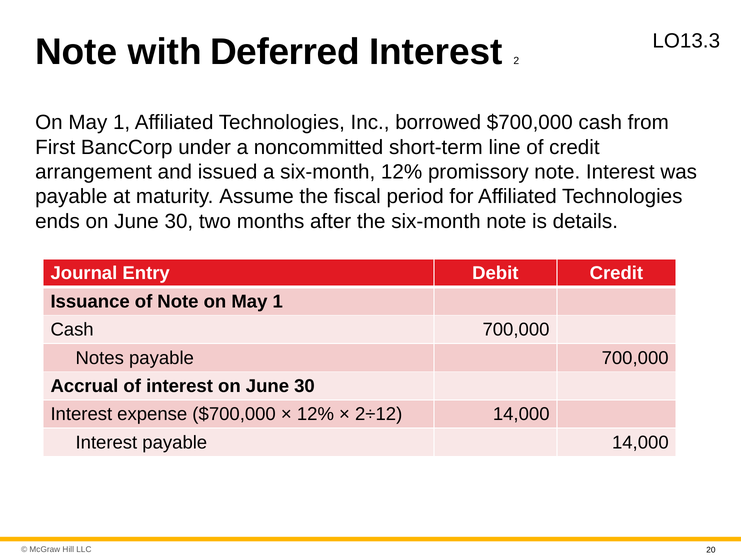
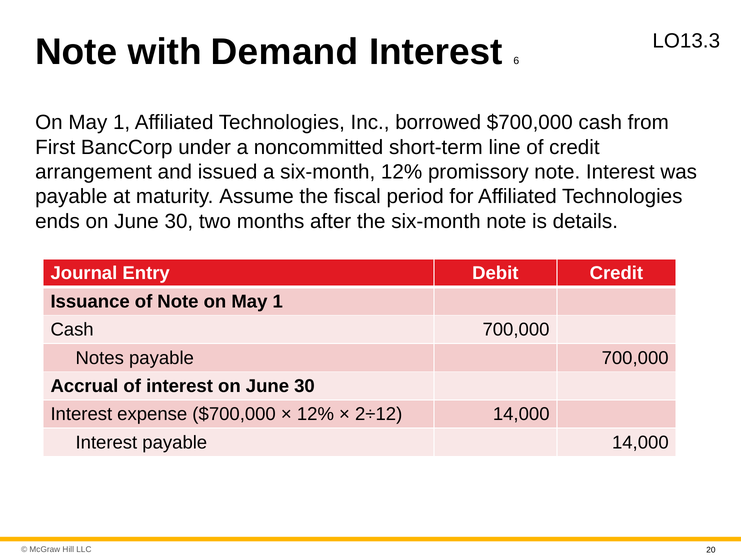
Deferred: Deferred -> Demand (285, 52)
2: 2 -> 6 (516, 61)
